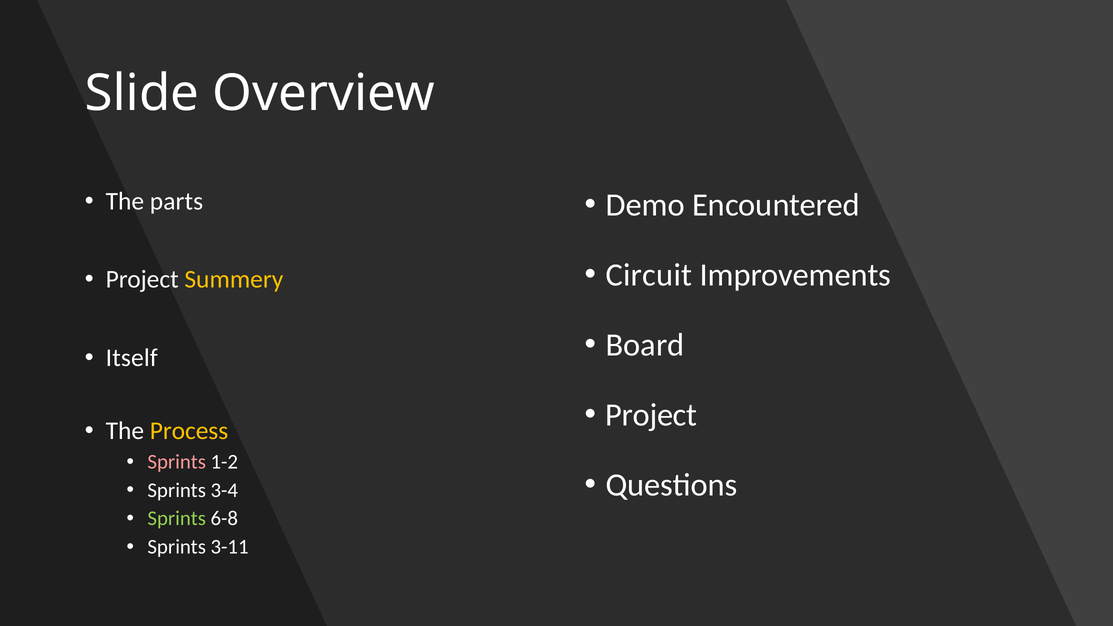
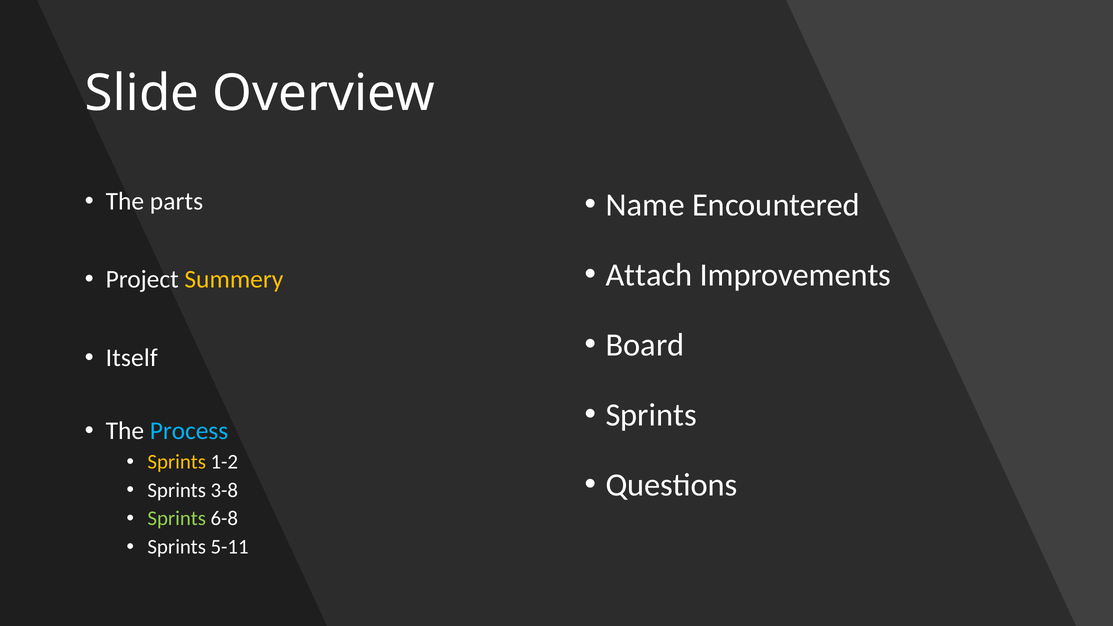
Demo: Demo -> Name (645, 205)
Circuit: Circuit -> Attach (649, 275)
Project: Project -> Sprints (651, 415)
Process colour: yellow -> light blue (189, 431)
Sprints colour: pink -> yellow (177, 462)
3-4: 3-4 -> 3-8 (224, 490)
3-11: 3-11 -> 5-11 (230, 547)
